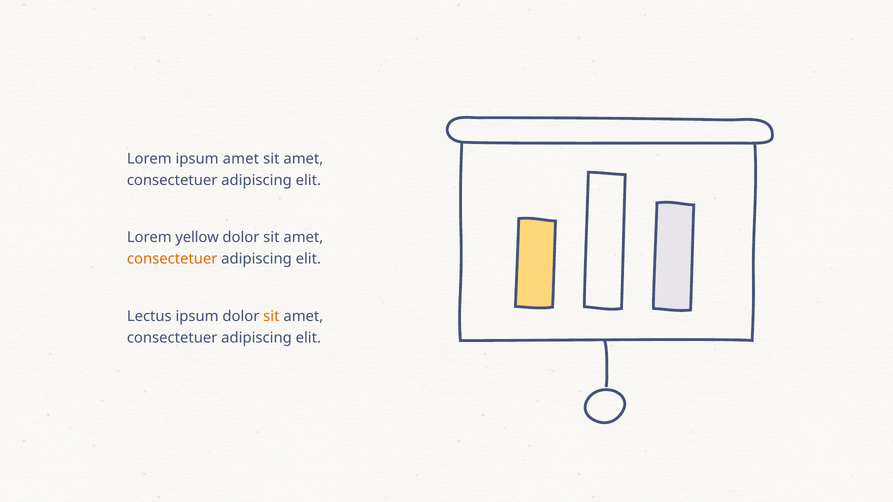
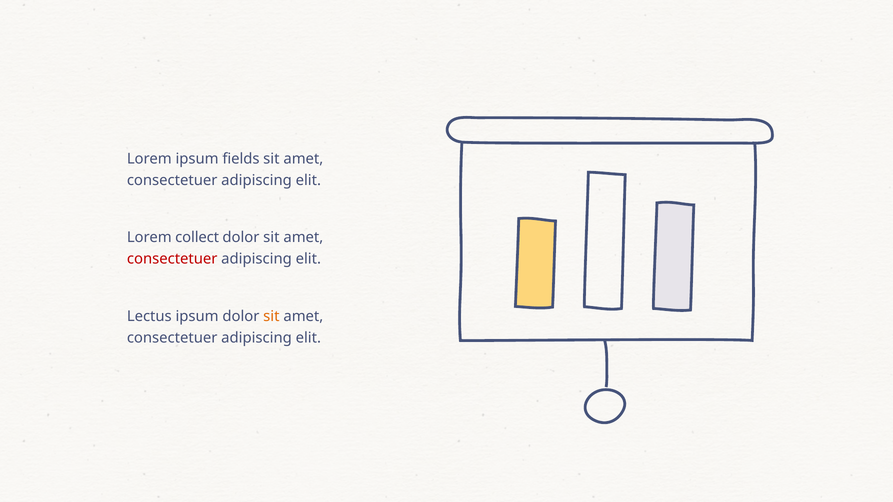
ipsum amet: amet -> fields (241, 159)
yellow: yellow -> collect (197, 238)
consectetuer colour: orange -> red (172, 259)
